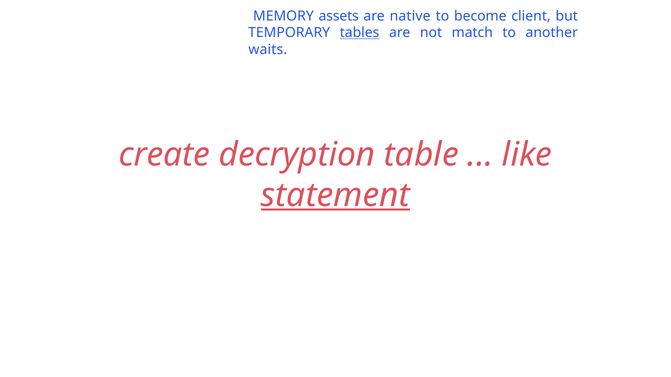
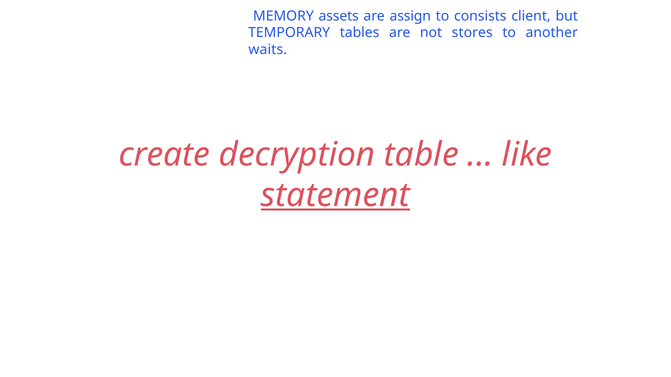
native: native -> assign (410, 16)
become: become -> consists (480, 16)
tables underline: present -> none (360, 33)
match: match -> stores (472, 33)
